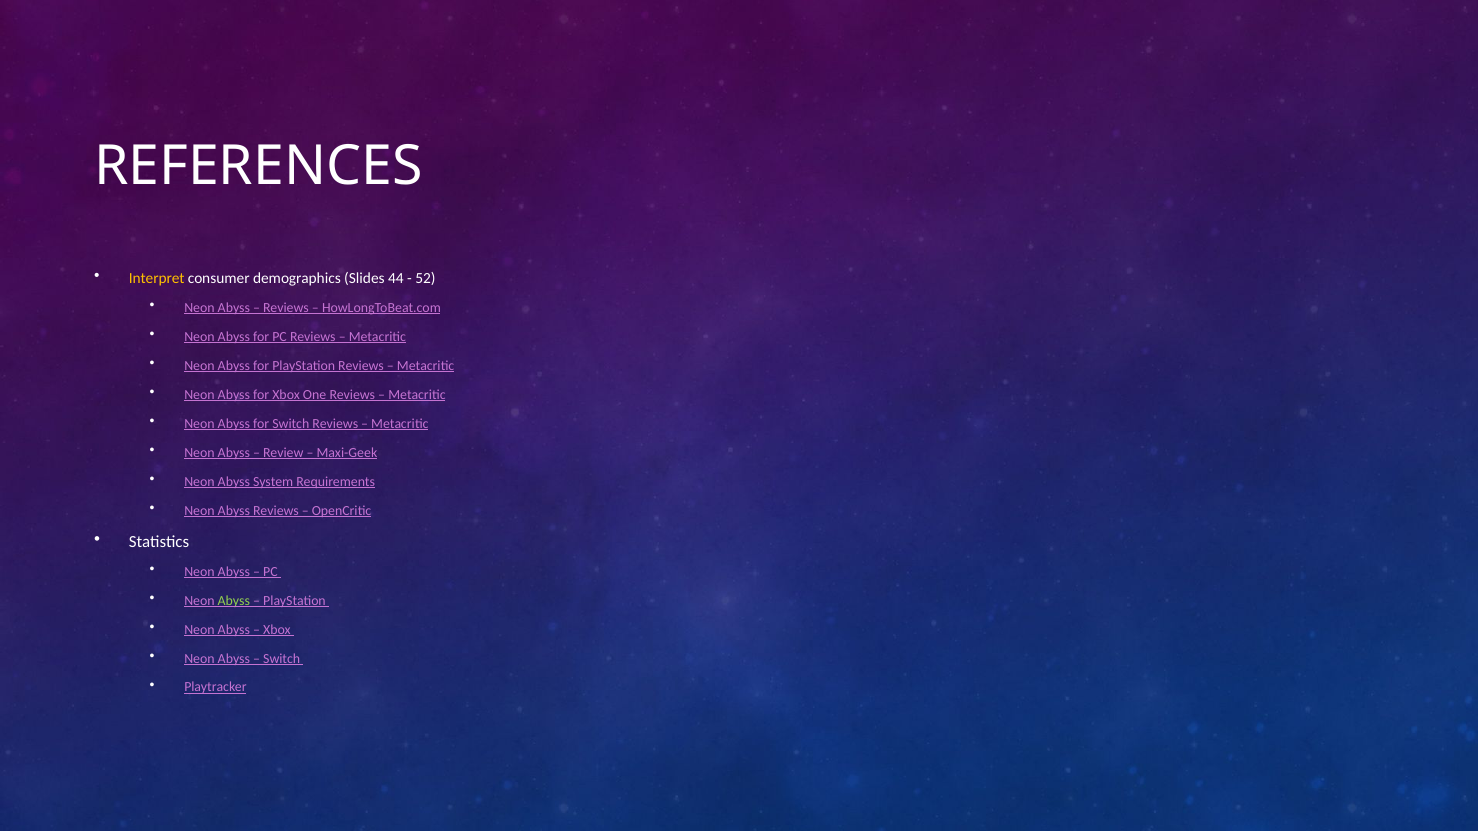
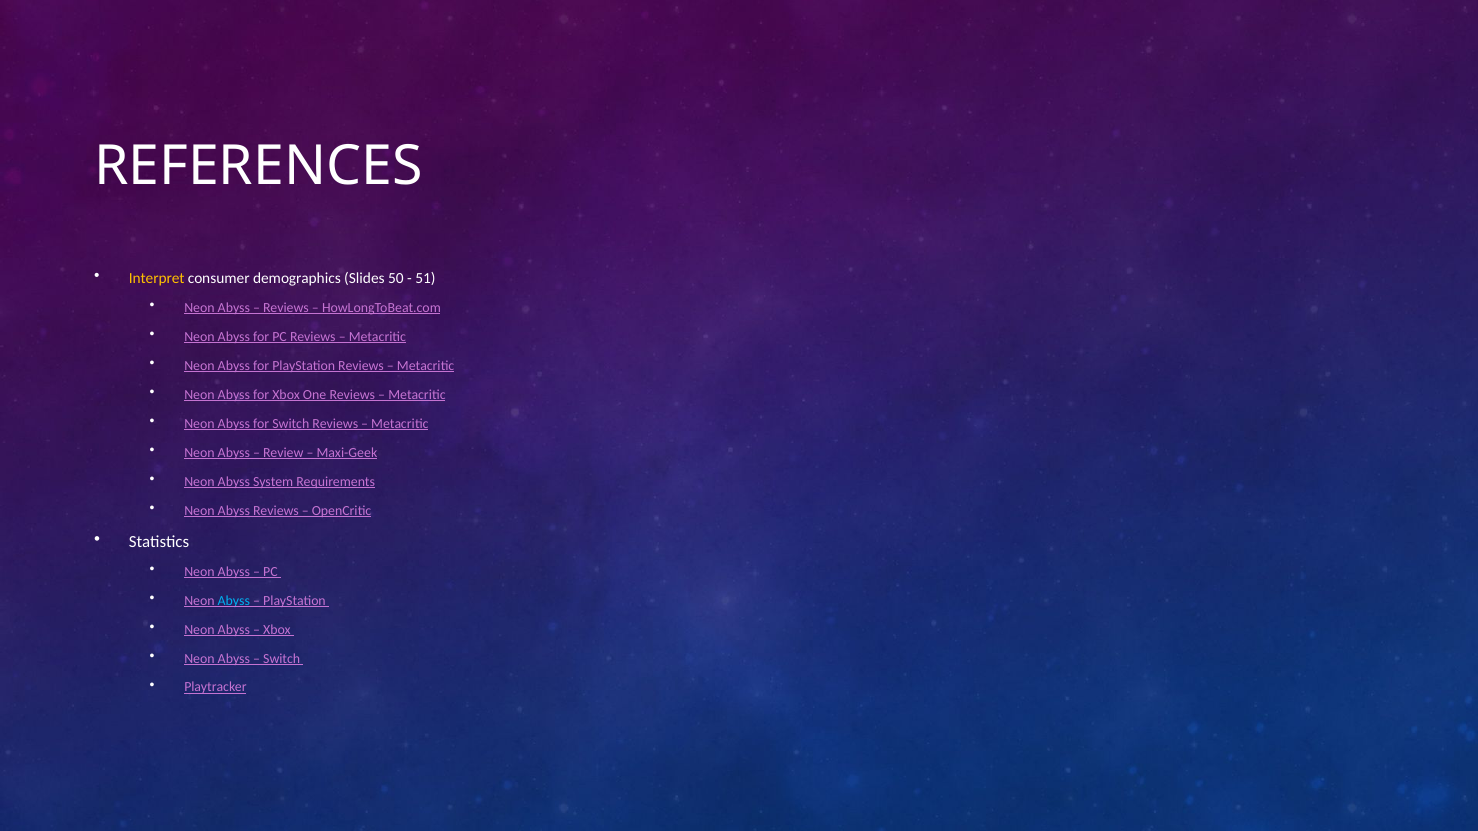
44: 44 -> 50 (396, 278)
52: 52 -> 51 (425, 278)
Abyss colour: light green -> light blue (234, 601)
